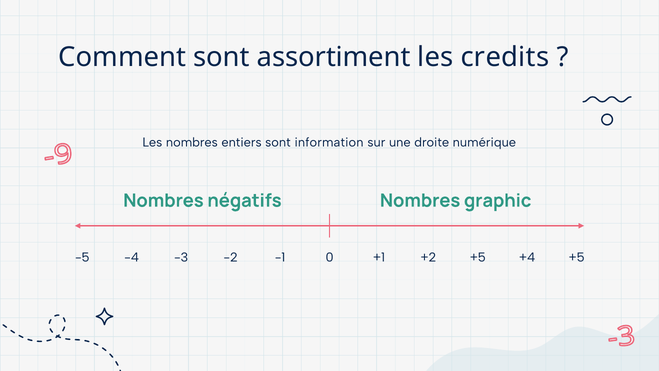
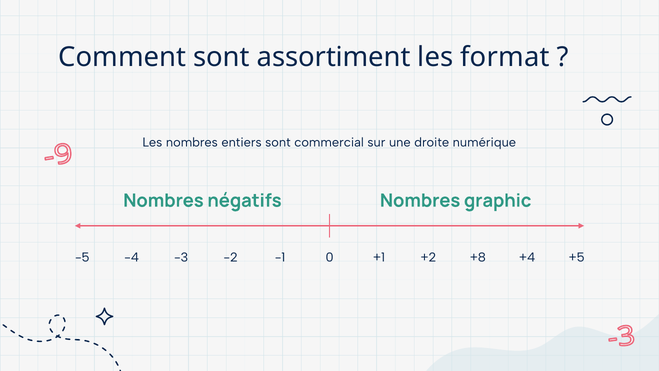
credits: credits -> format (505, 57)
information: information -> commercial (329, 142)
+5: +5 -> +8 (478, 257)
